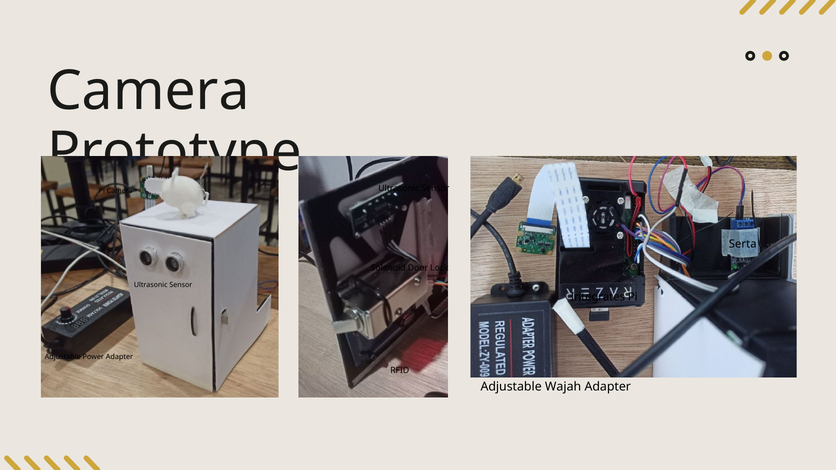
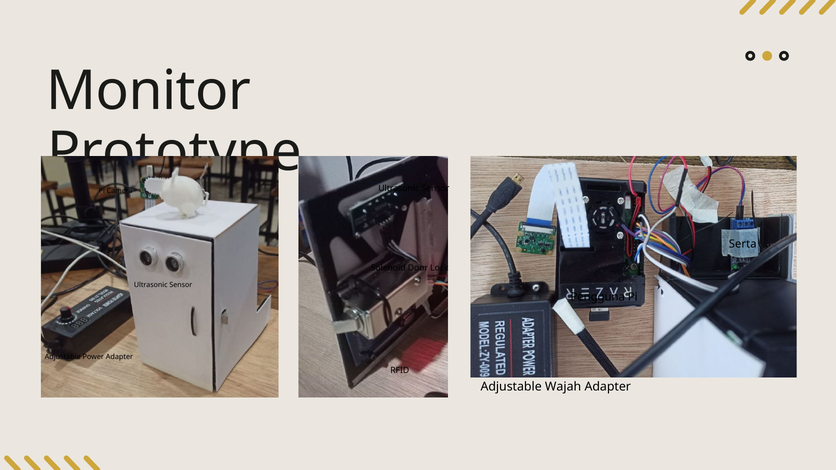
Camera: Camera -> Monitor (149, 91)
Integrates: Integrates -> Pengguna (598, 297)
